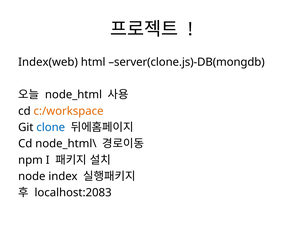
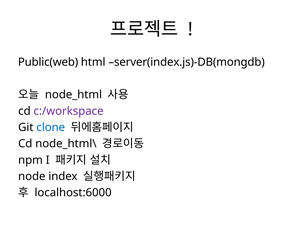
Index(web: Index(web -> Public(web (48, 62)
server(clone.js)-DB(mongdb: server(clone.js)-DB(mongdb -> server(index.js)-DB(mongdb (187, 62)
c:/workspace colour: orange -> purple (69, 111)
localhost:2083: localhost:2083 -> localhost:6000 (73, 193)
